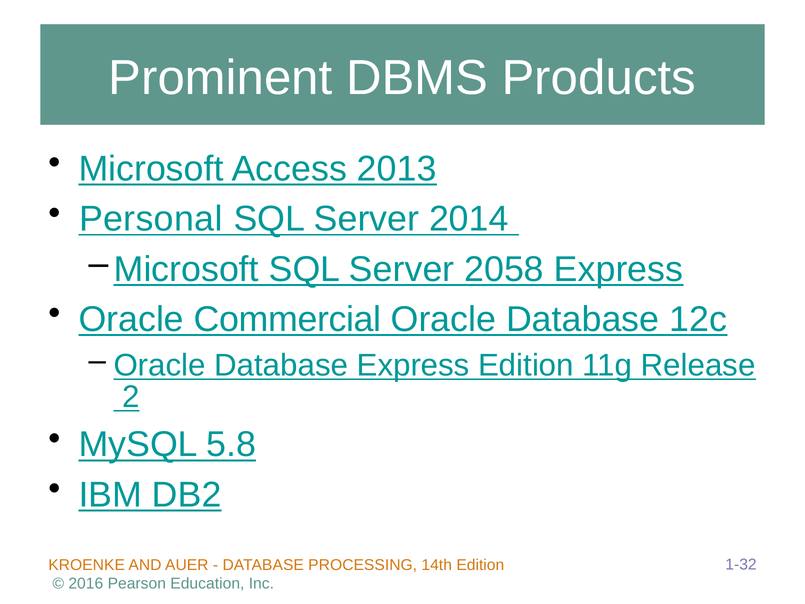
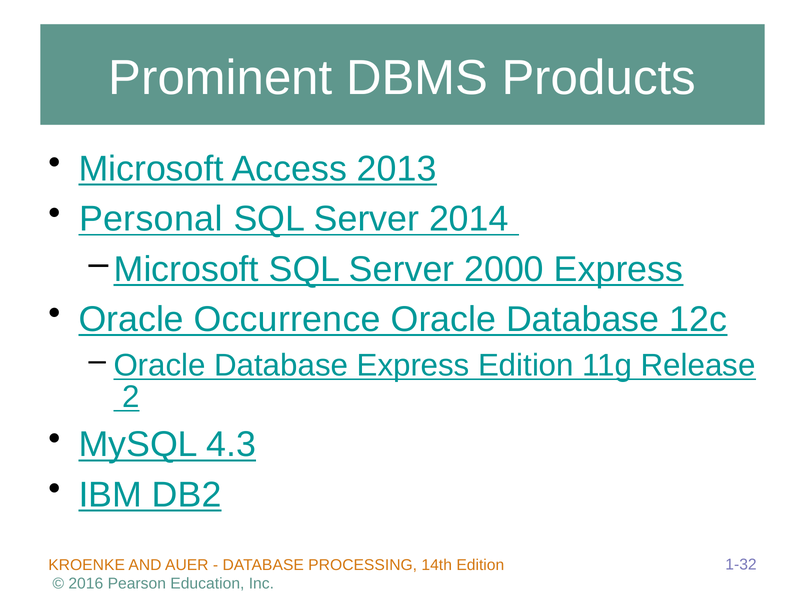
2058: 2058 -> 2000 (504, 269)
Commercial: Commercial -> Occurrence (287, 319)
5.8: 5.8 -> 4.3 (231, 444)
